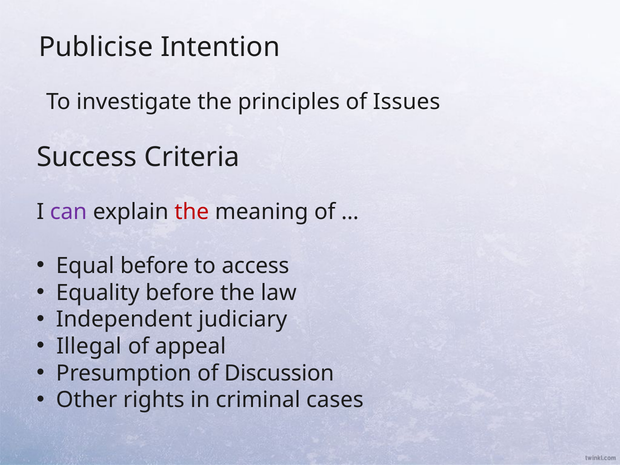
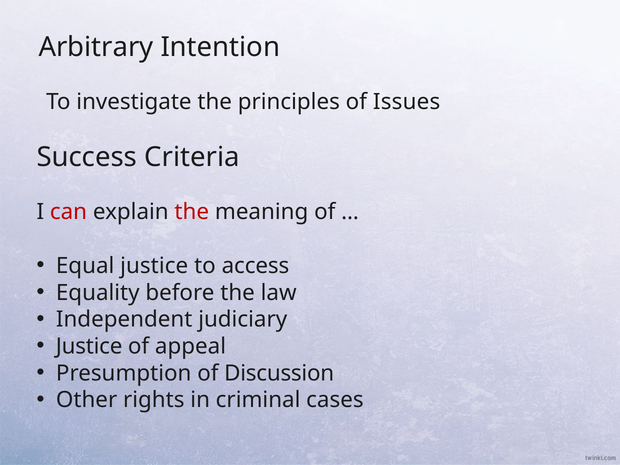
Publicise: Publicise -> Arbitrary (96, 47)
can colour: purple -> red (68, 212)
Equal before: before -> justice (154, 266)
Illegal: Illegal -> Justice (89, 346)
